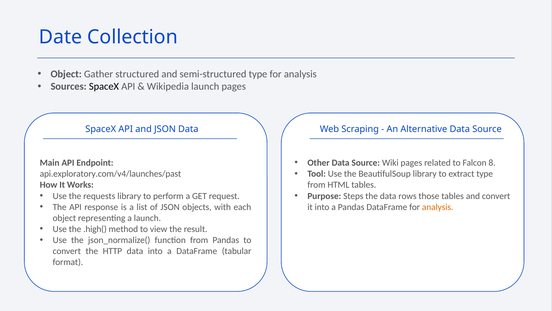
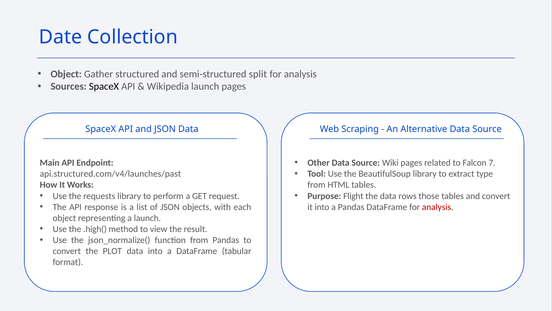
semi-structured type: type -> split (258, 74)
Falcon 8: 8 -> 7 (492, 163)
api.exploratory.com/v4/launches/past: api.exploratory.com/v4/launches/past -> api.structured.com/v4/launches/past (110, 174)
Steps: Steps -> Flight (353, 196)
analysis colour: orange -> red (438, 207)
HTTP: HTTP -> PLOT (112, 251)
